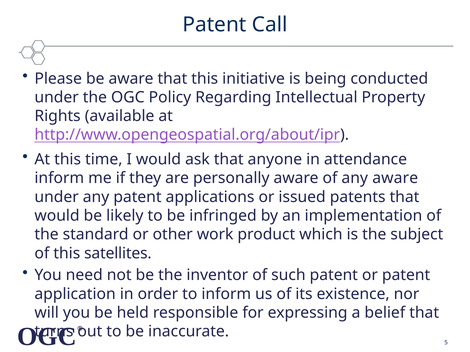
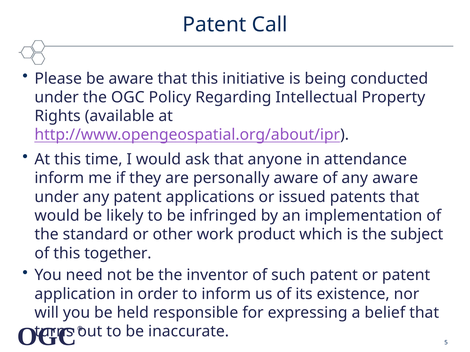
satellites: satellites -> together (118, 254)
